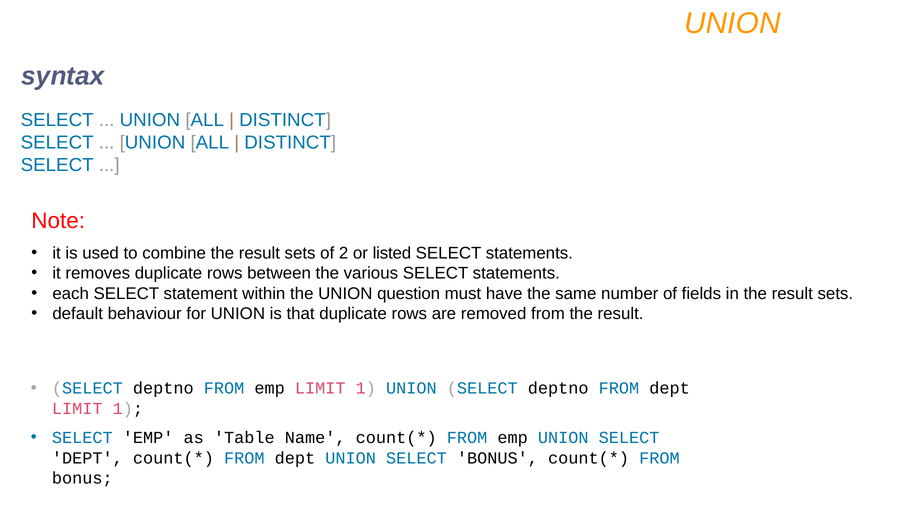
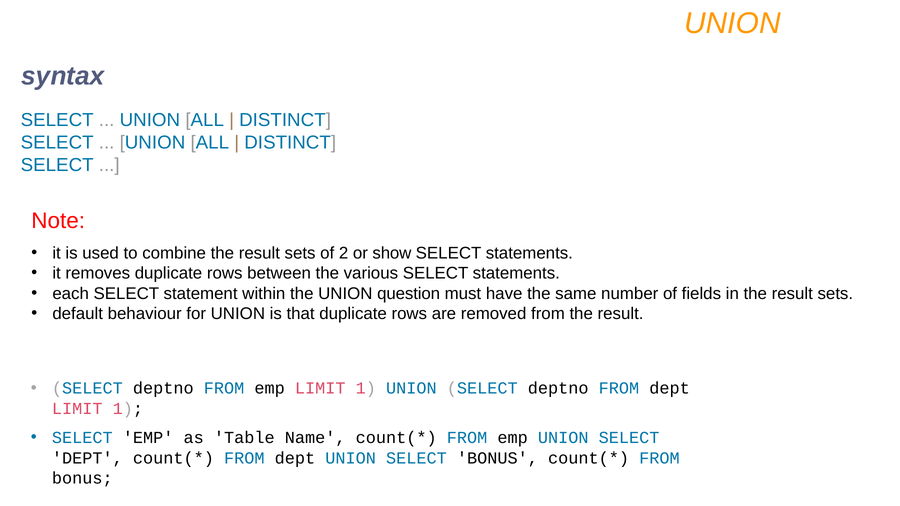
listed: listed -> show (392, 253)
